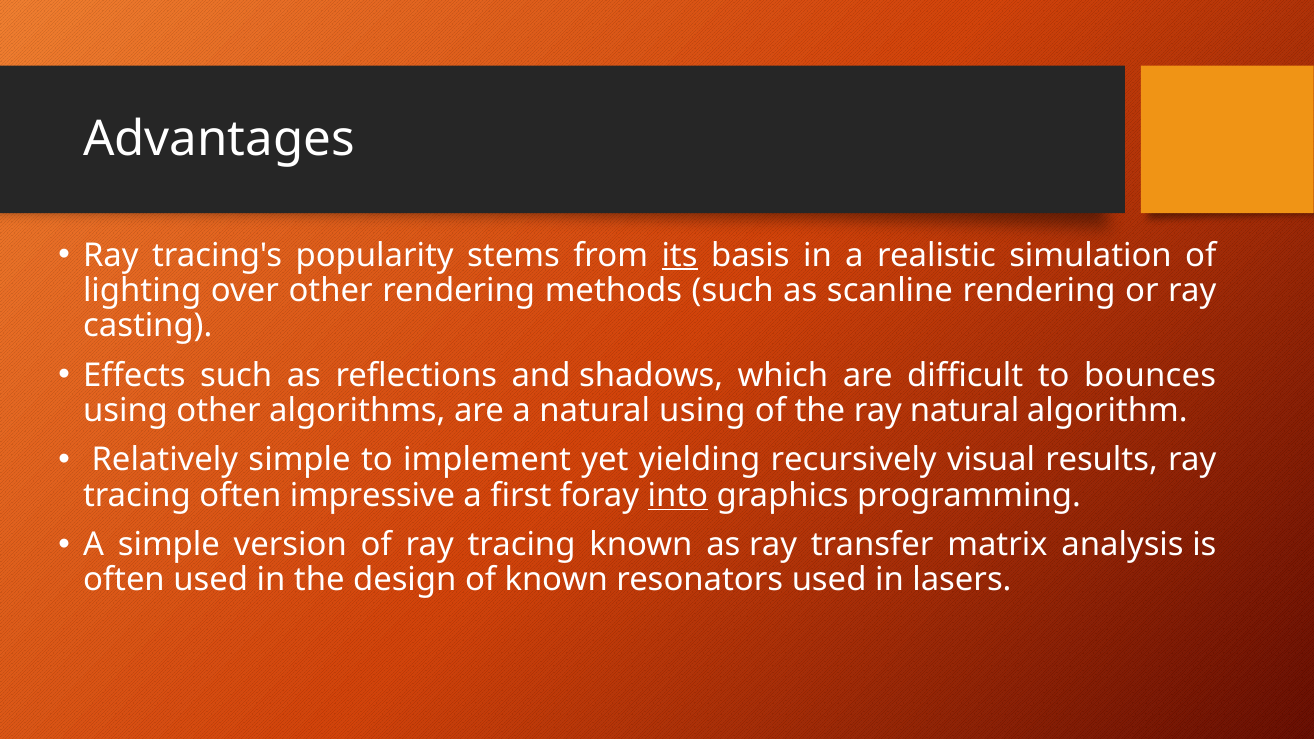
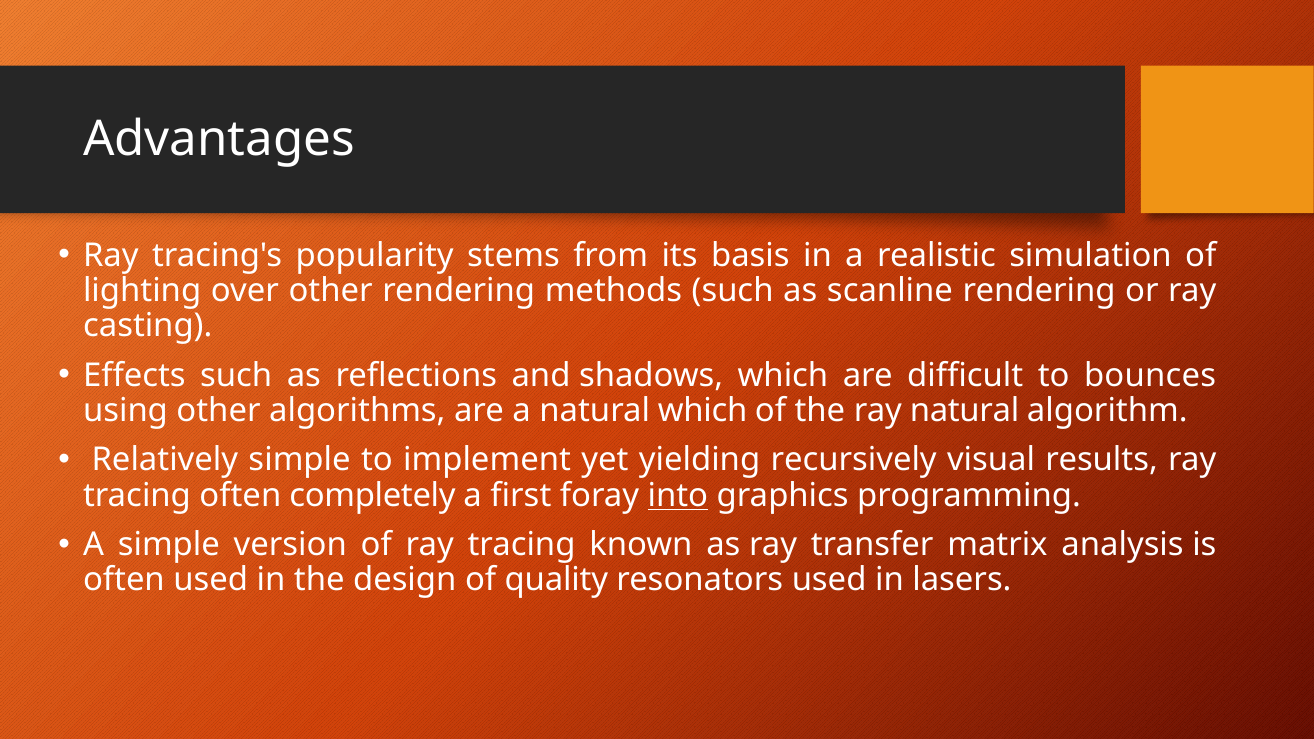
its underline: present -> none (680, 255)
natural using: using -> which (703, 411)
impressive: impressive -> completely (373, 495)
of known: known -> quality (556, 580)
